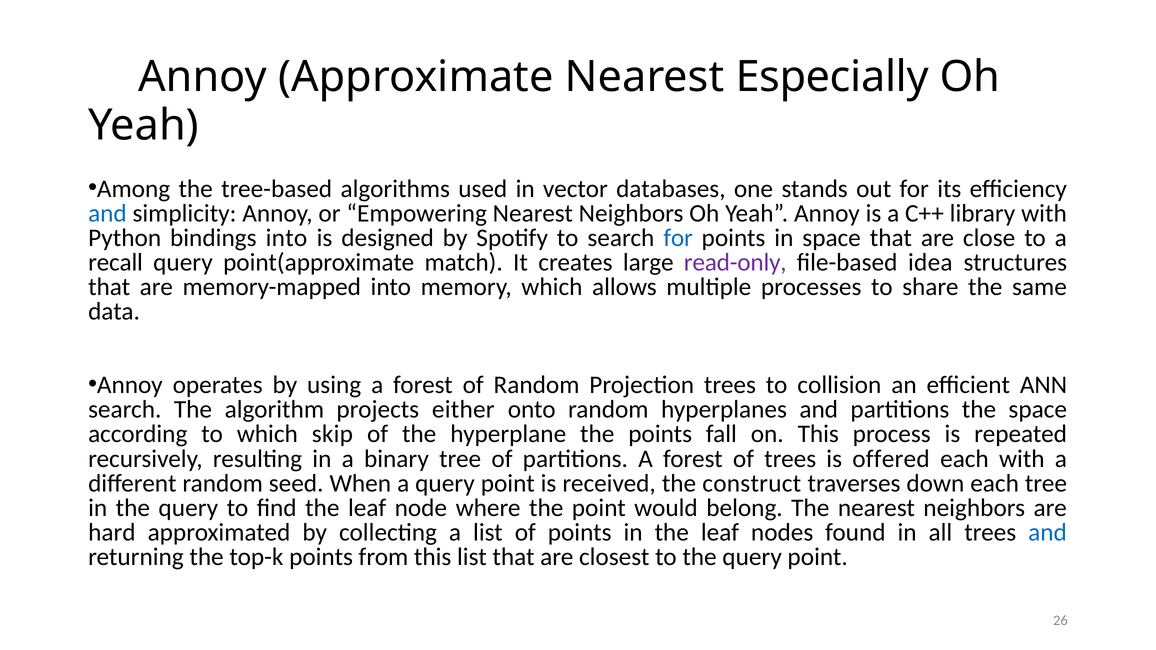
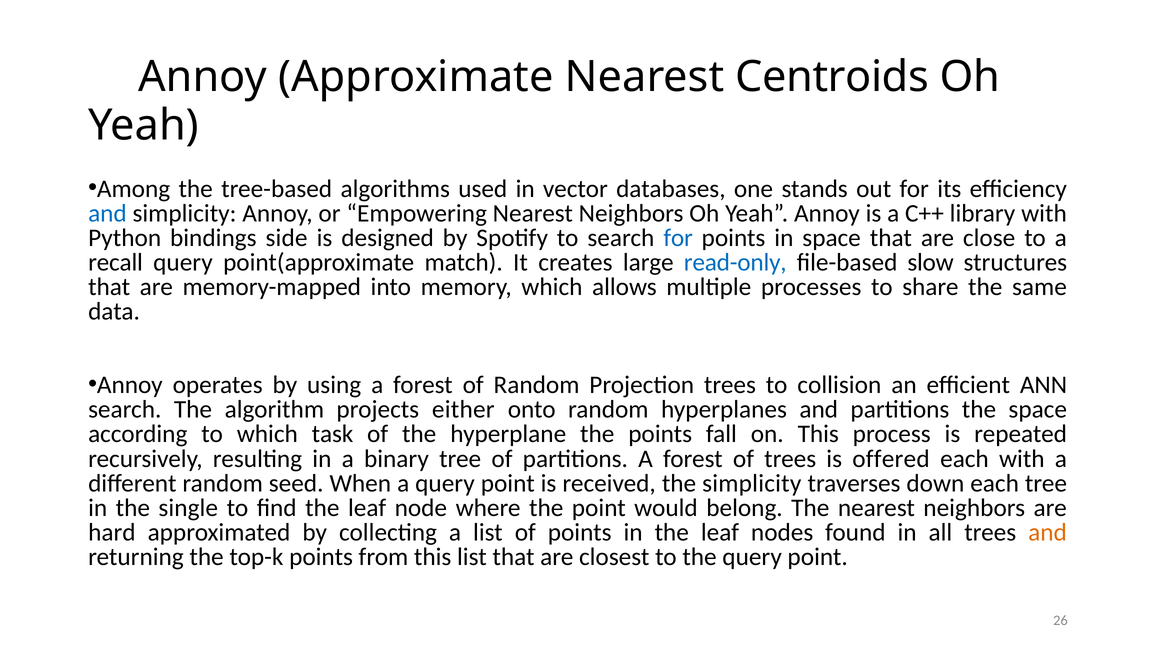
Especially: Especially -> Centroids (832, 77)
bindings into: into -> side (287, 238)
read-only colour: purple -> blue (735, 262)
idea: idea -> slow (931, 262)
skip: skip -> task (333, 434)
the construct: construct -> simplicity (752, 483)
in the query: query -> single (188, 508)
and colour: blue -> orange (1047, 533)
